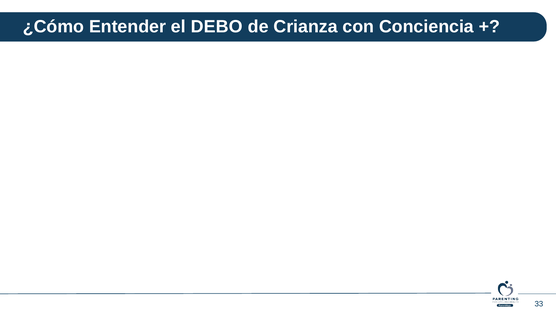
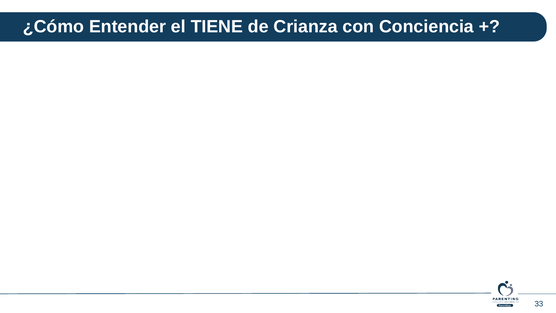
DEBO: DEBO -> TIENE (217, 27)
